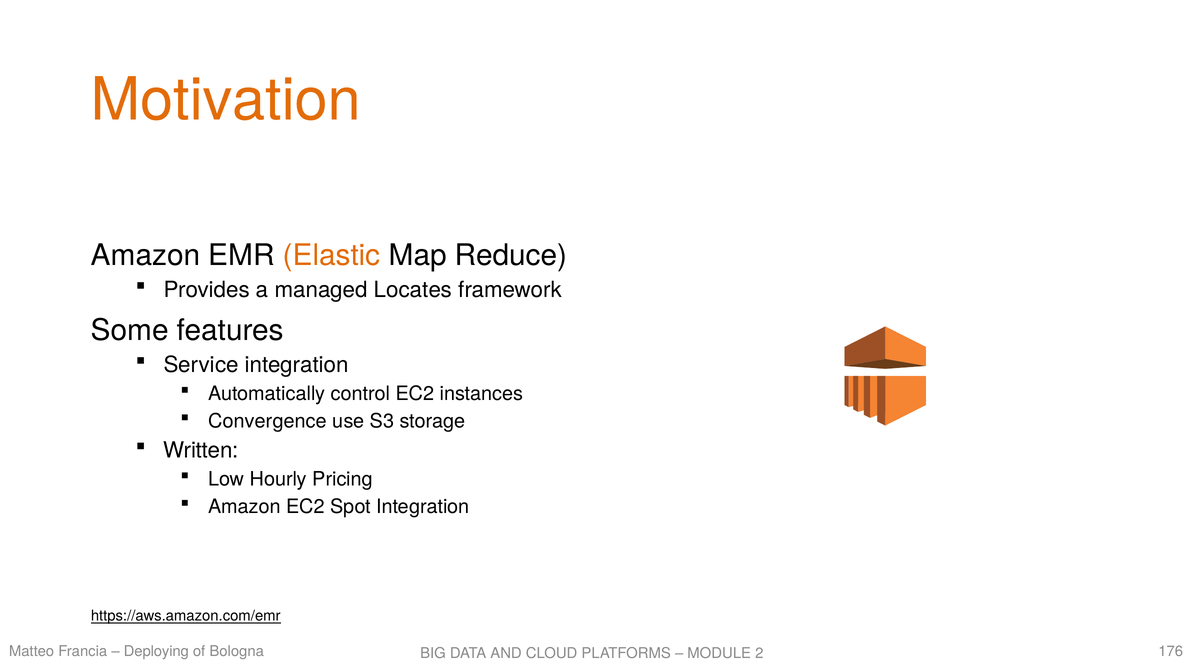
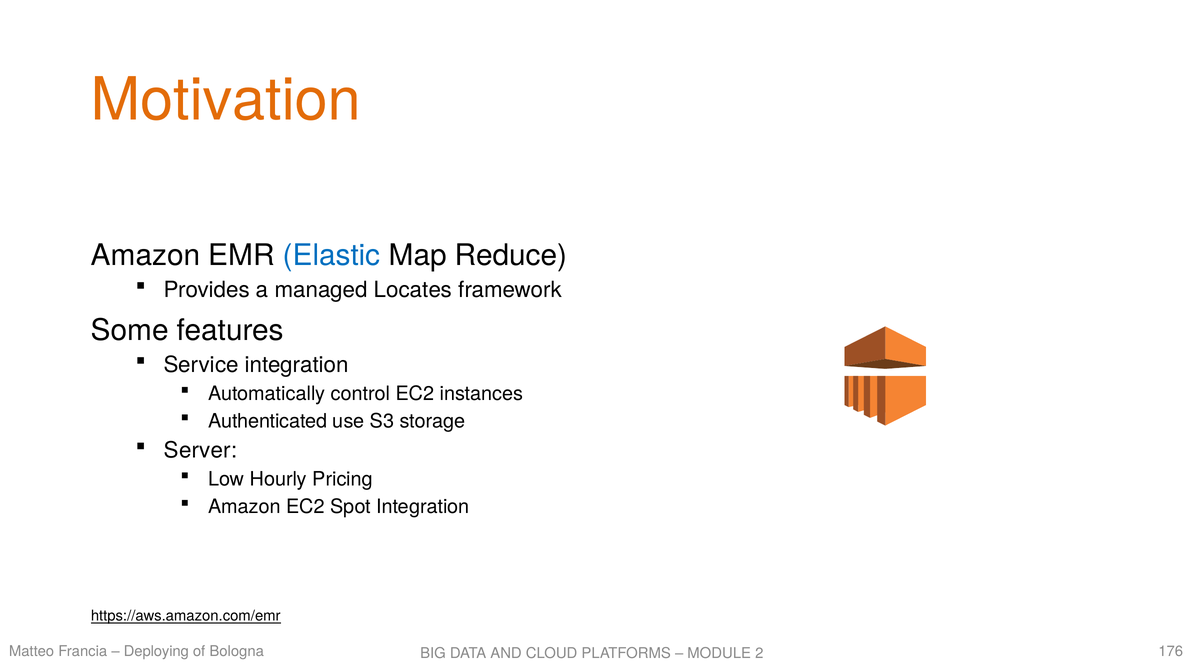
Elastic colour: orange -> blue (332, 256)
Convergence: Convergence -> Authenticated (268, 422)
Written: Written -> Server (201, 451)
